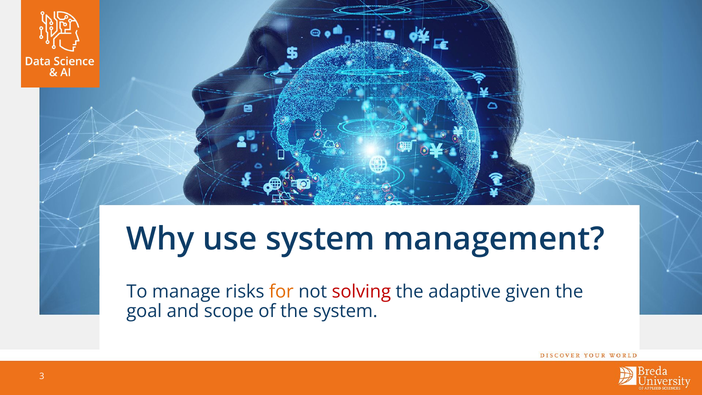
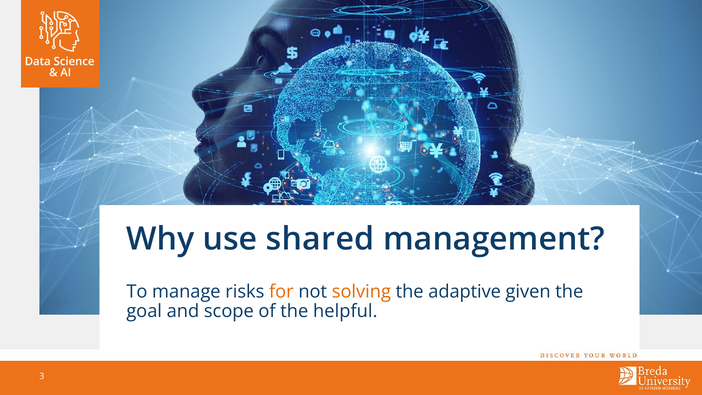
use system: system -> shared (320, 239)
solving colour: red -> orange (361, 292)
the system: system -> helpful (345, 311)
